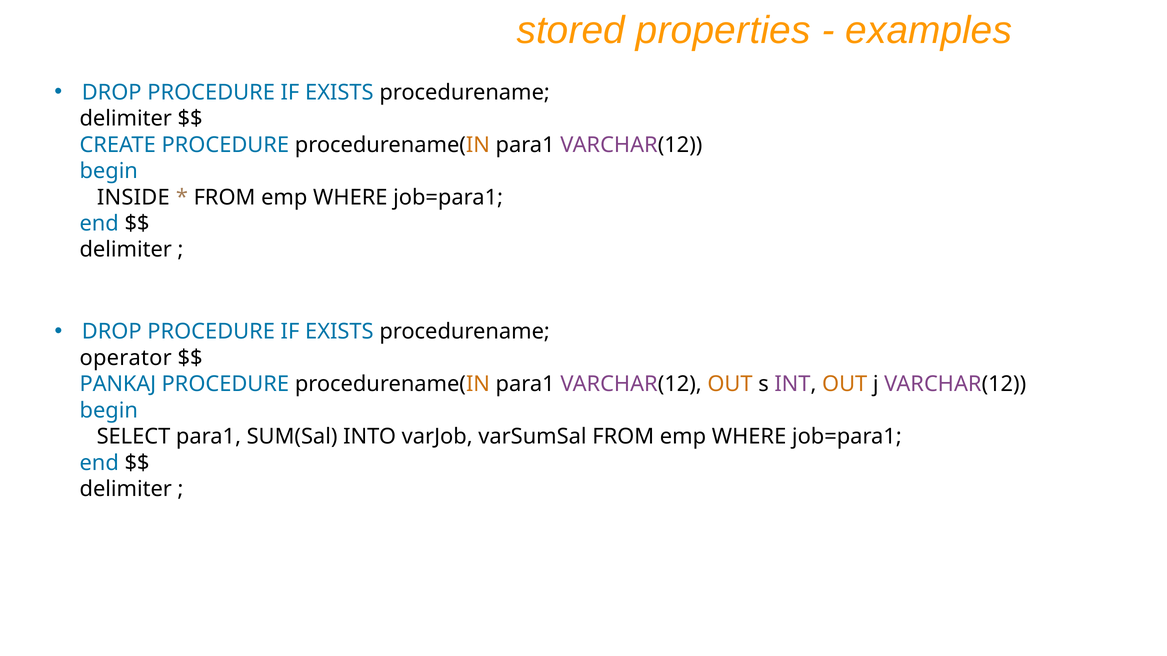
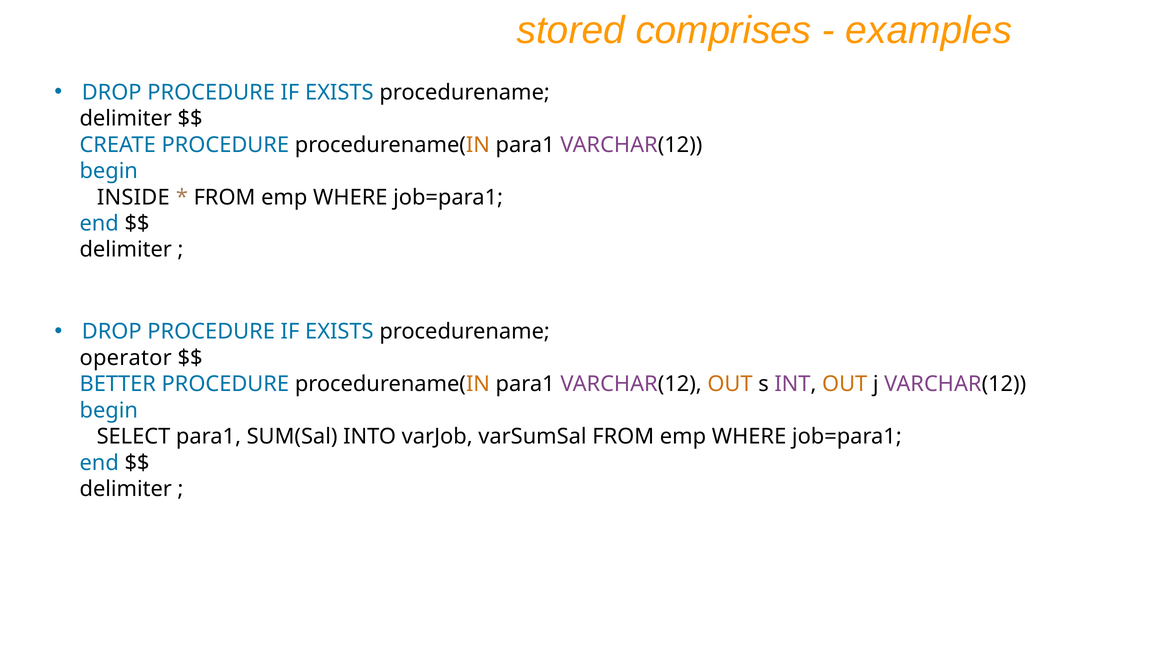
properties: properties -> comprises (723, 30)
PANKAJ: PANKAJ -> BETTER (118, 384)
